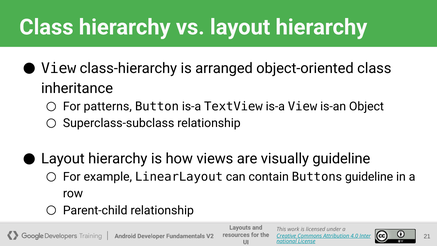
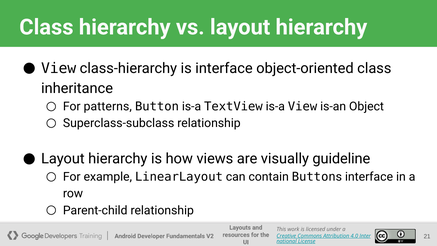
is arranged: arranged -> interface (224, 68)
Buttons guideline: guideline -> interface (369, 177)
